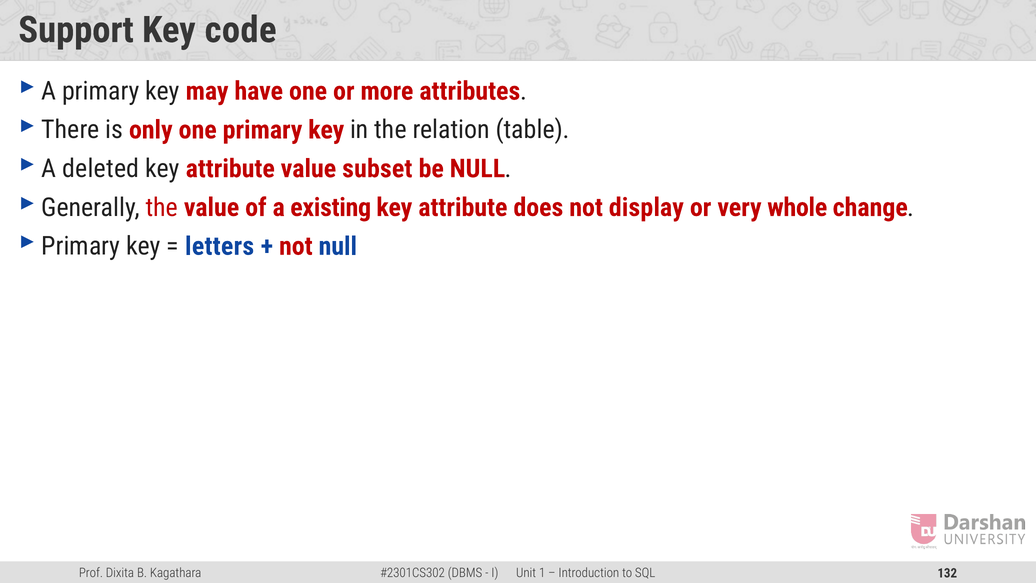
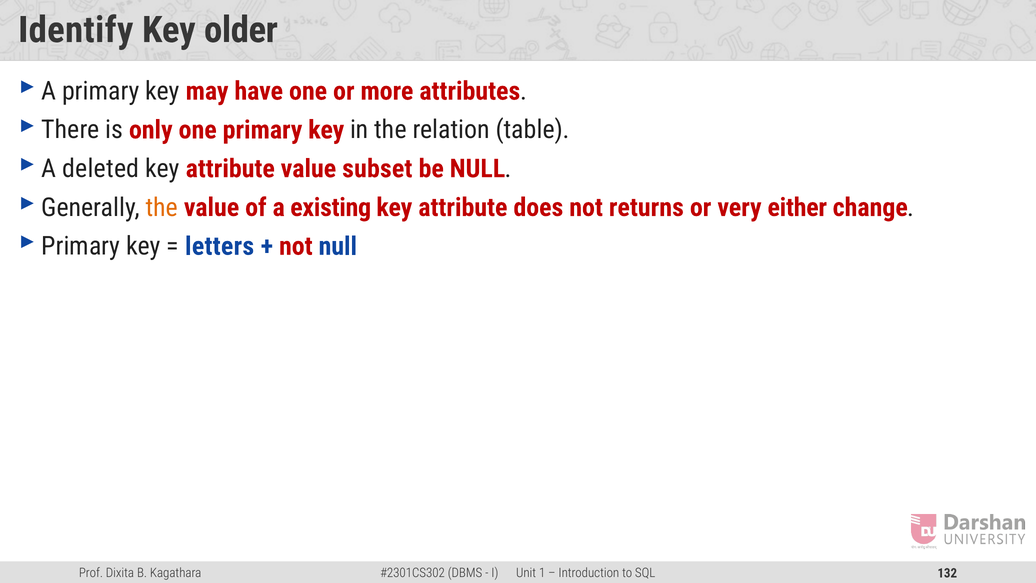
Support: Support -> Identify (76, 30)
code: code -> older (241, 30)
the colour: red -> orange (162, 207)
display: display -> returns (646, 207)
whole: whole -> either (797, 207)
